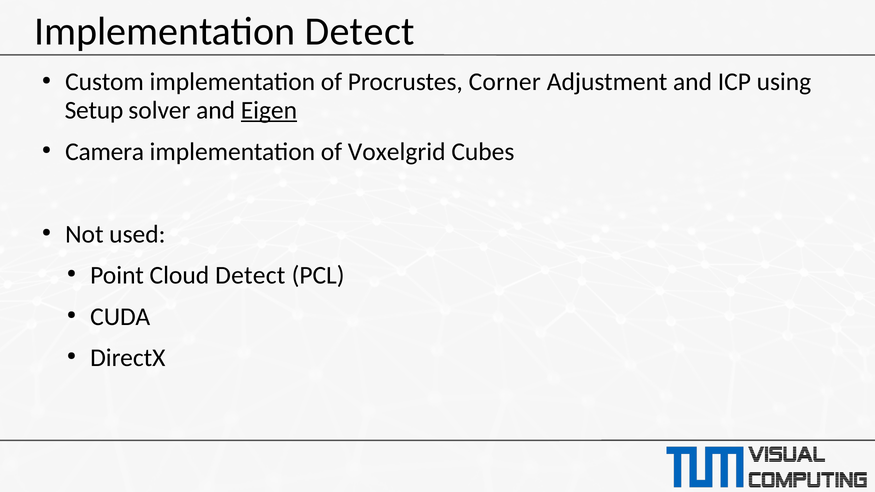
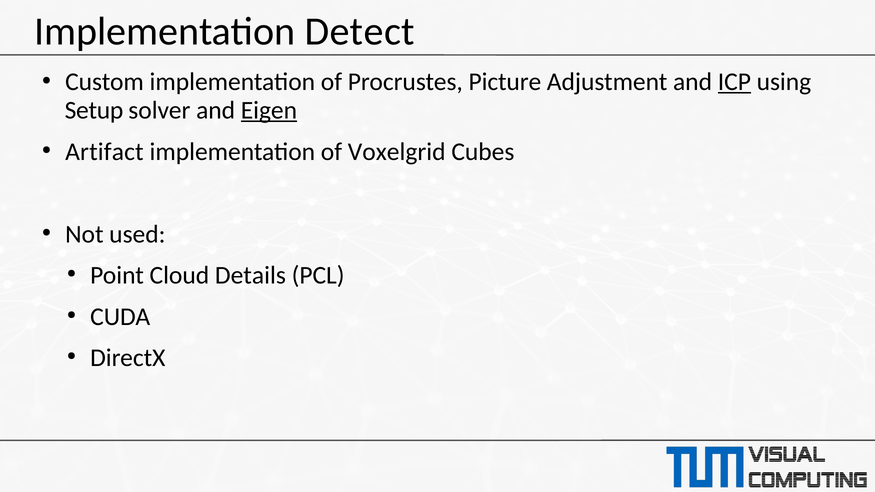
Corner: Corner -> Picture (505, 82)
ICP underline: none -> present (734, 82)
Camera: Camera -> Artifact (104, 152)
Cloud Detect: Detect -> Details (250, 276)
